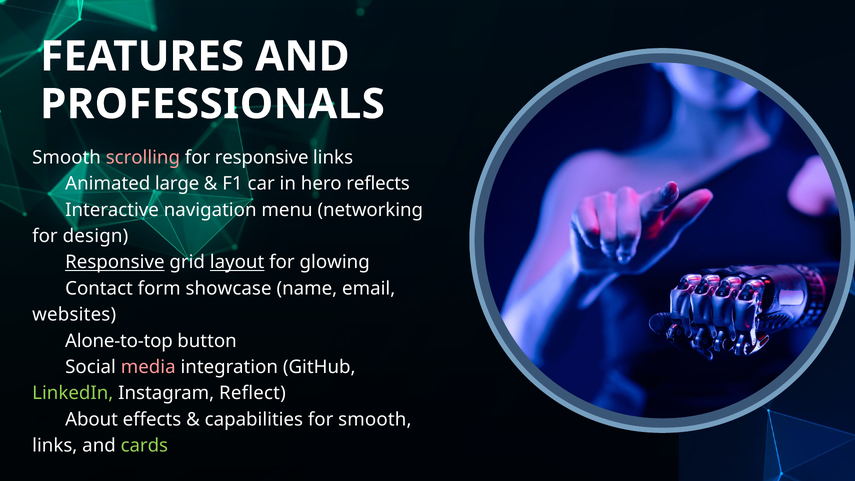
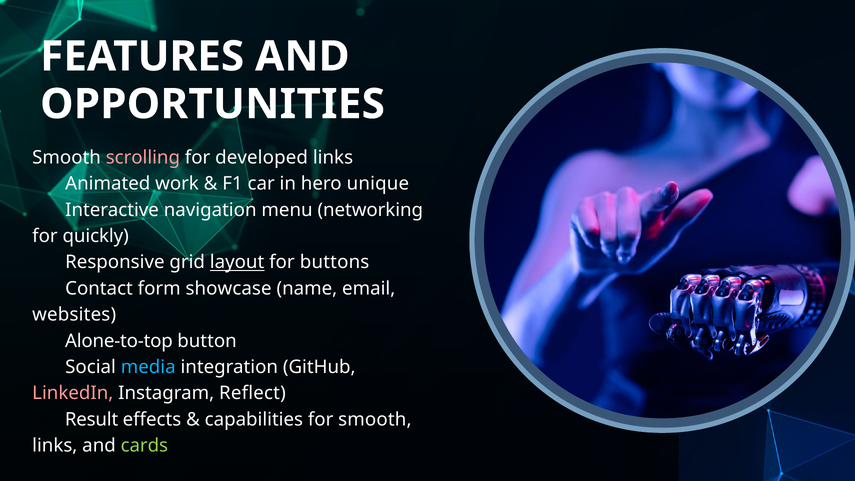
PROFESSIONALS: PROFESSIONALS -> OPPORTUNITIES (213, 104)
for responsive: responsive -> developed (262, 157)
large: large -> work (177, 184)
reflects: reflects -> unique (378, 184)
design: design -> quickly (96, 236)
Responsive underline: present -> none (115, 262)
glowing: glowing -> buttons (335, 262)
media colour: pink -> light blue (148, 367)
LinkedIn colour: light green -> pink (73, 393)
About: About -> Result (92, 419)
